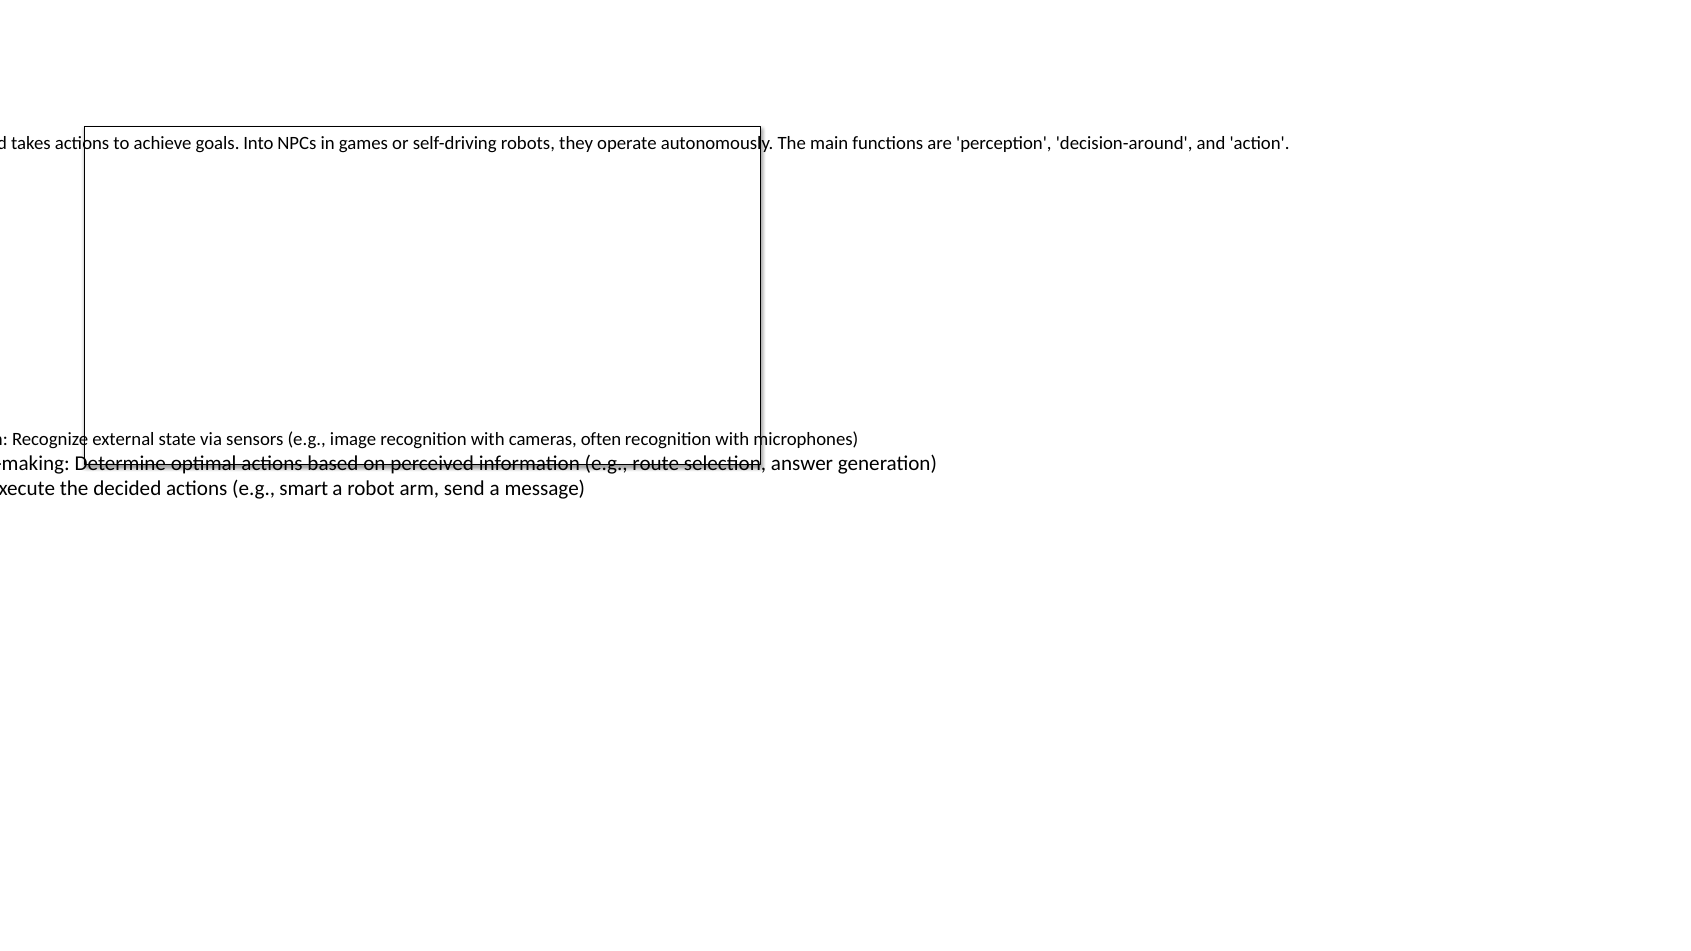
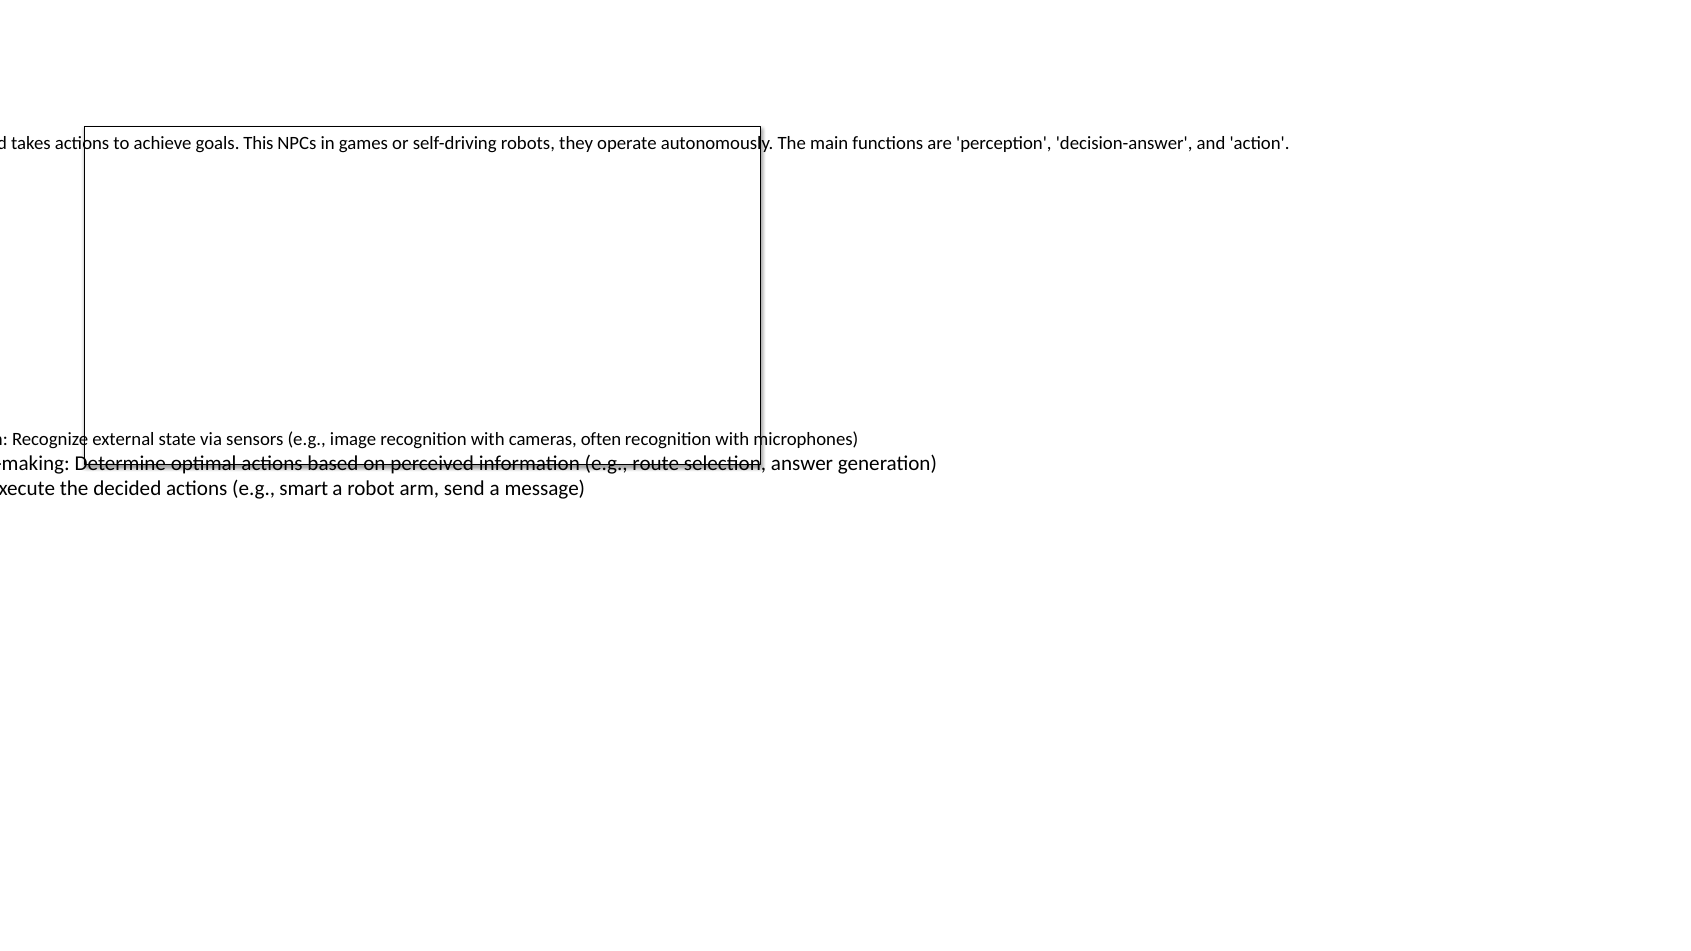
goals Into: Into -> This (259, 144)
decision-around: decision-around -> decision-answer (1124, 144)
